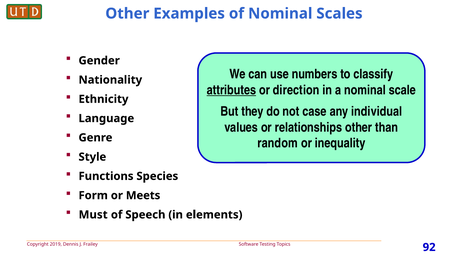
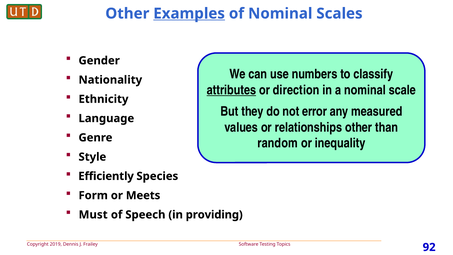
Examples underline: none -> present (189, 14)
case: case -> error (315, 111)
individual: individual -> measured (377, 111)
Functions: Functions -> Efficiently (106, 176)
elements: elements -> providing (214, 215)
